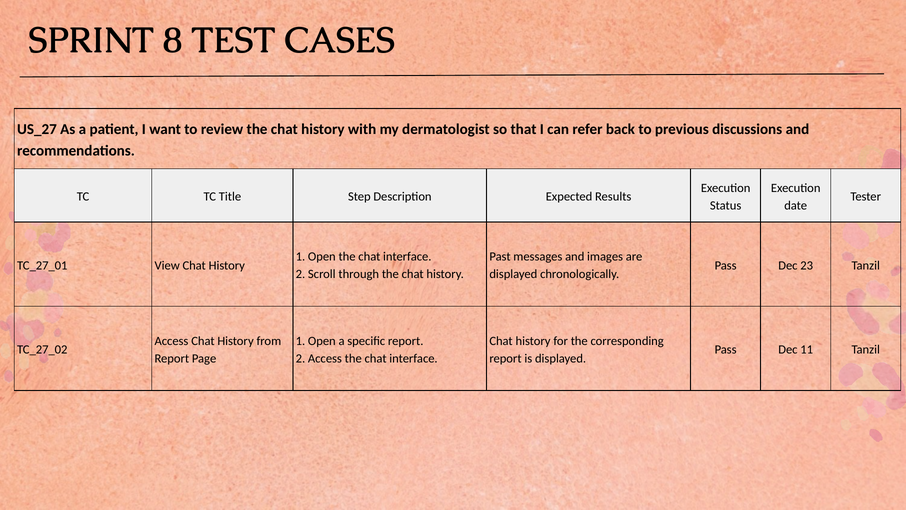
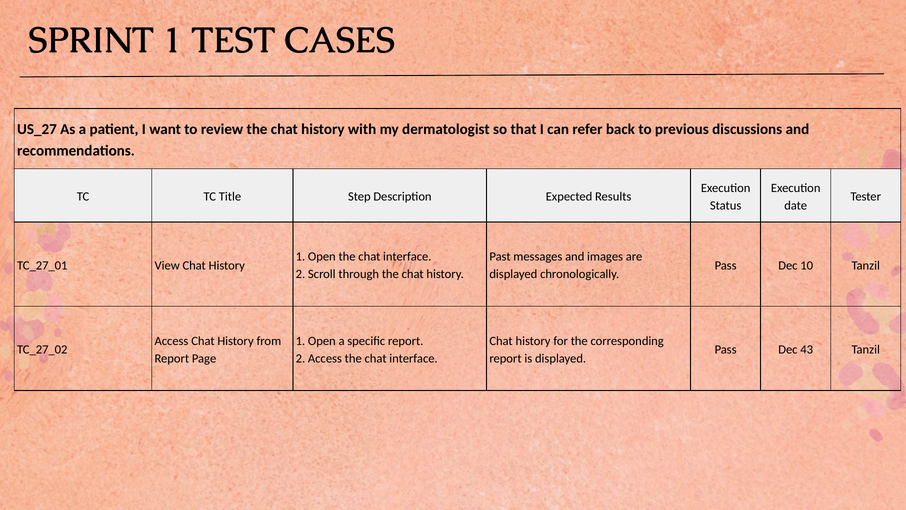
SPRINT 8: 8 -> 1 (173, 41)
23: 23 -> 10 (807, 265)
11: 11 -> 43 (807, 350)
